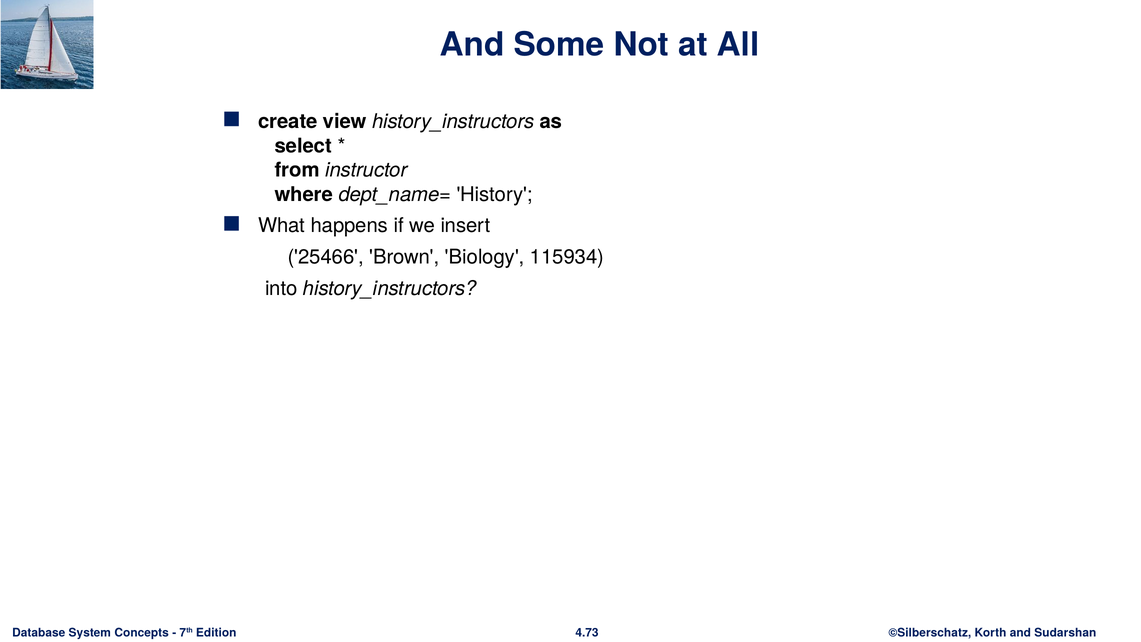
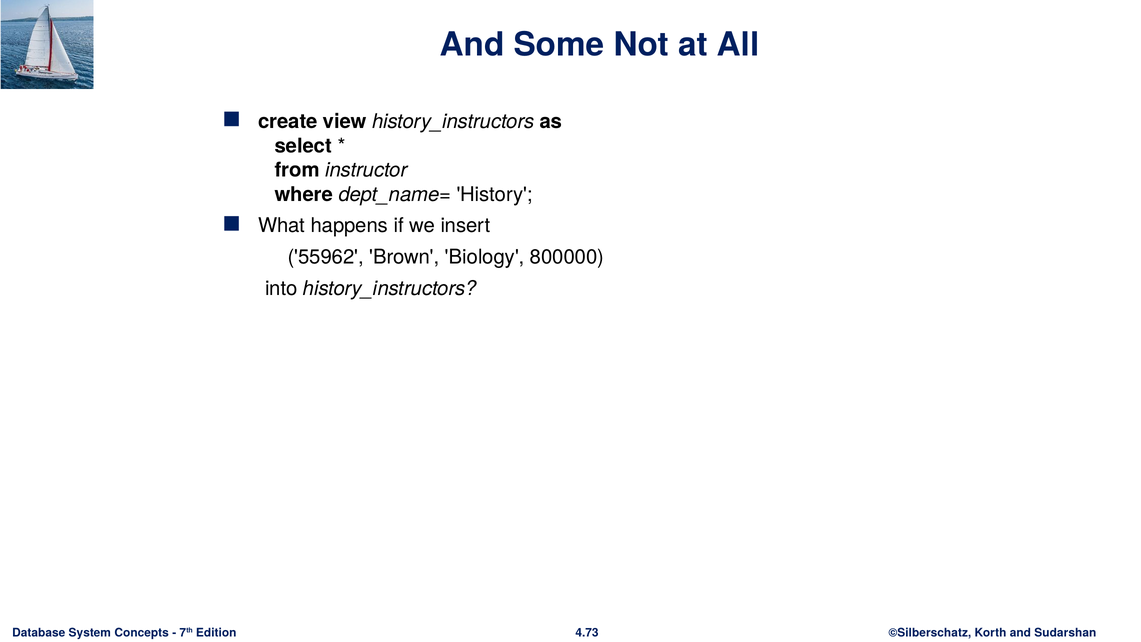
25466: 25466 -> 55962 (326, 257)
115934: 115934 -> 800000 (567, 257)
